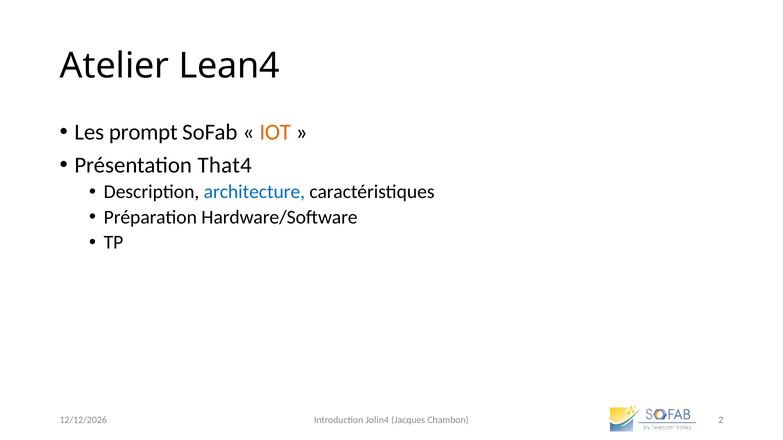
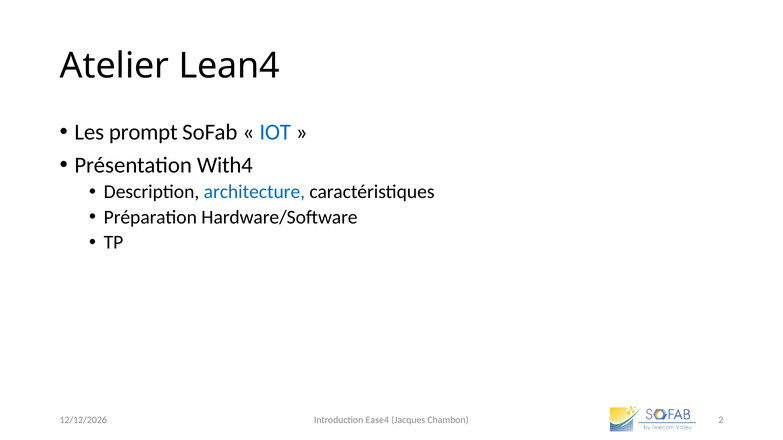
IOT colour: orange -> blue (275, 132)
That4: That4 -> With4 (225, 165)
Jolin4: Jolin4 -> Ease4 (377, 421)
